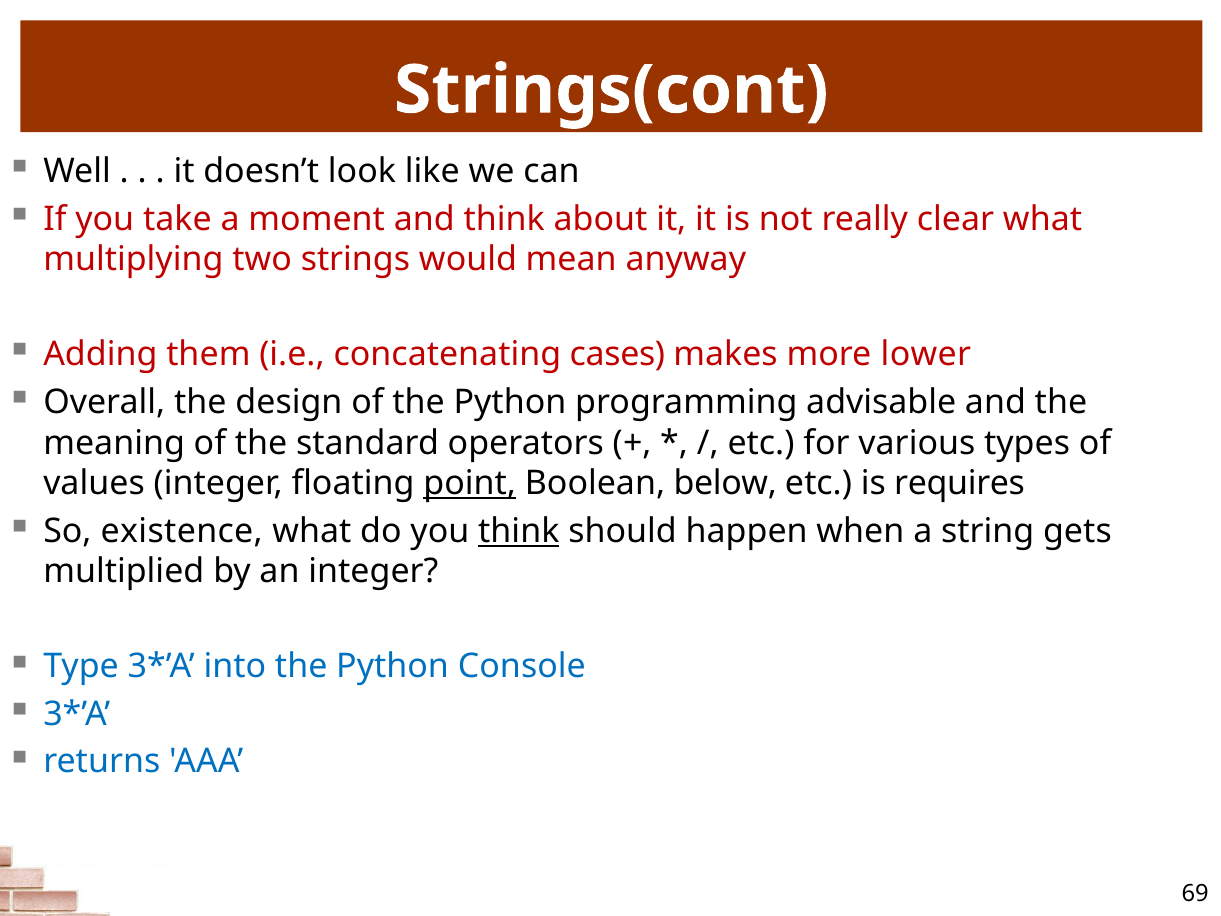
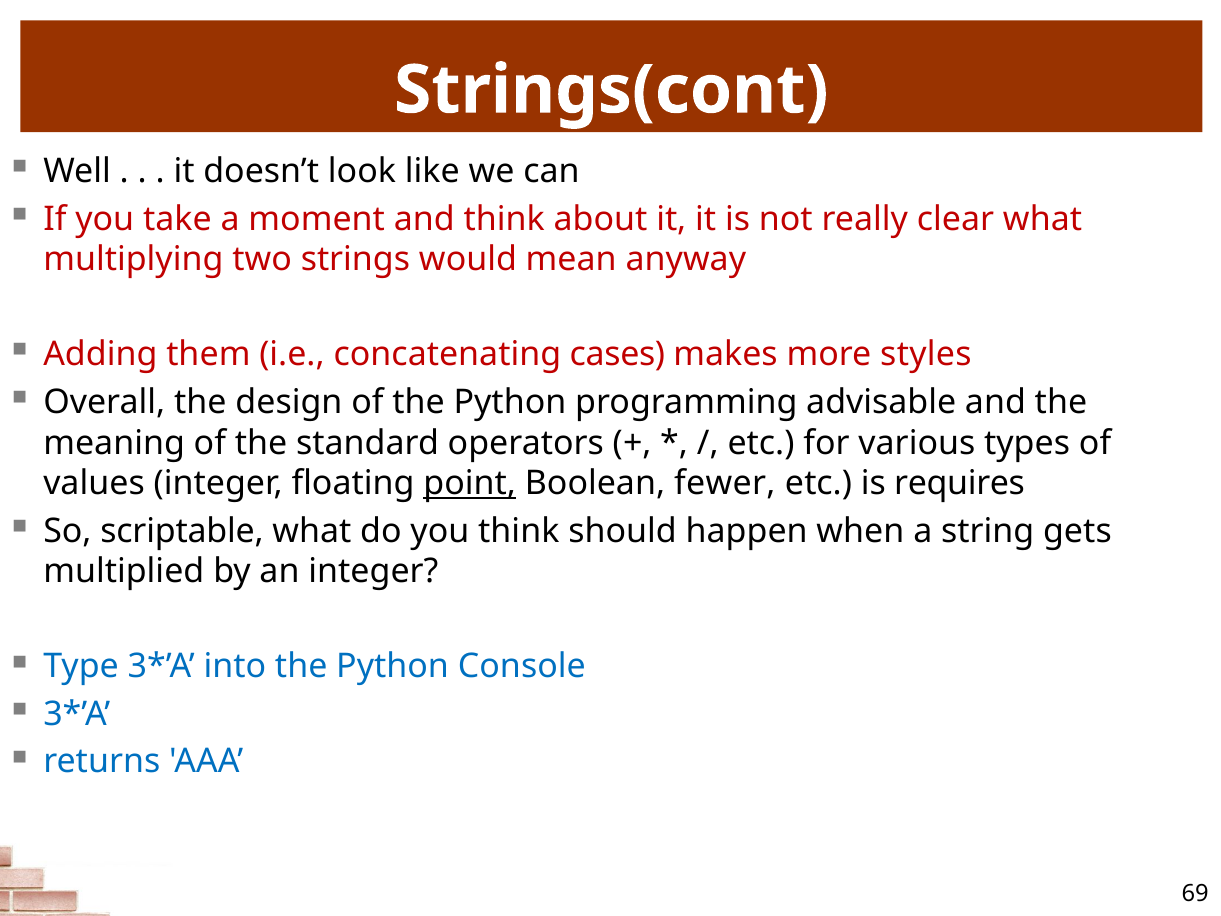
lower: lower -> styles (926, 354)
below: below -> fewer (725, 483)
existence: existence -> scriptable (182, 531)
think underline: present -> none (519, 531)
